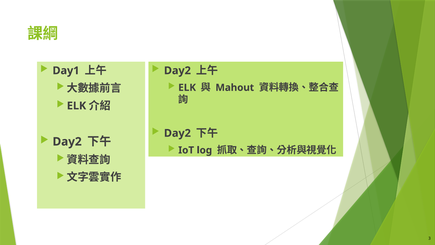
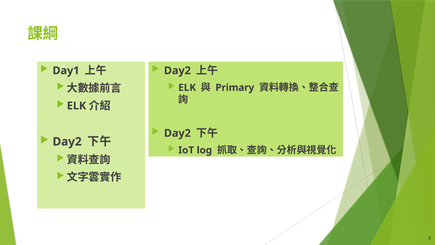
Mahout: Mahout -> Primary (235, 87)
